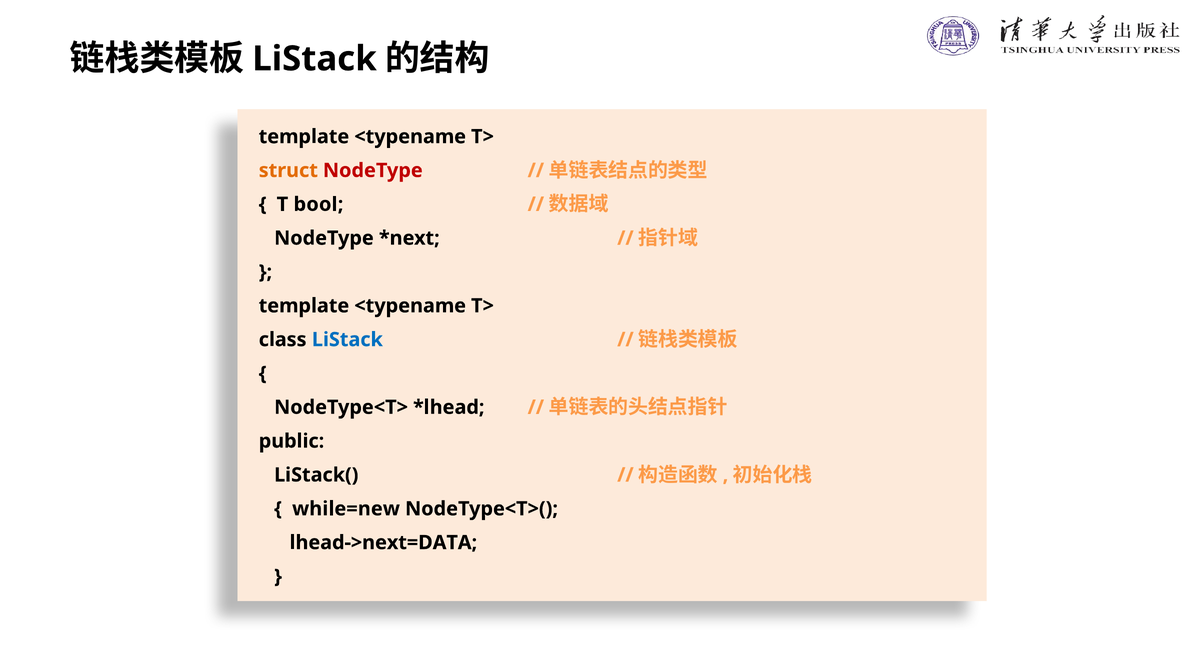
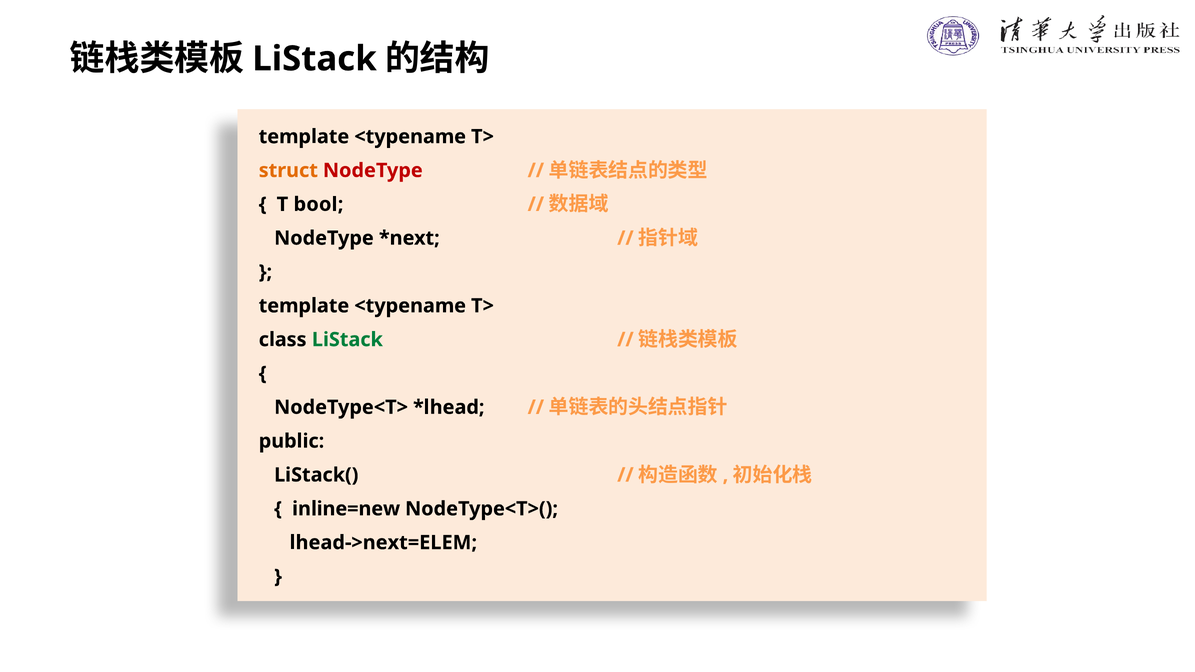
LiStack colour: blue -> green (347, 340)
while=new: while=new -> inline=new (346, 509)
lhead->next=DATA: lhead->next=DATA -> lhead->next=ELEM (383, 543)
